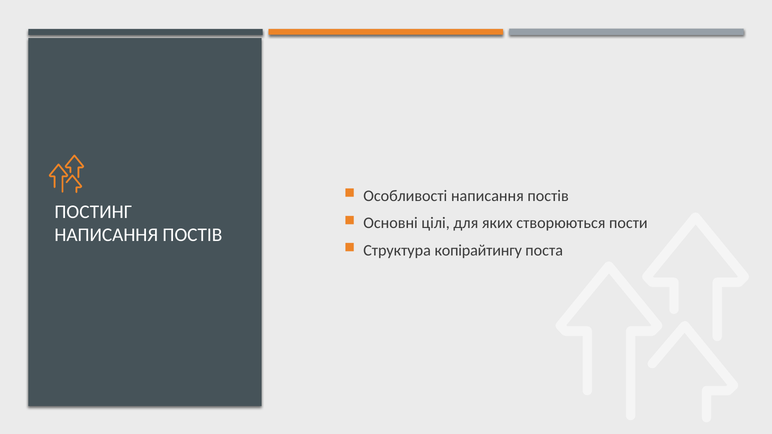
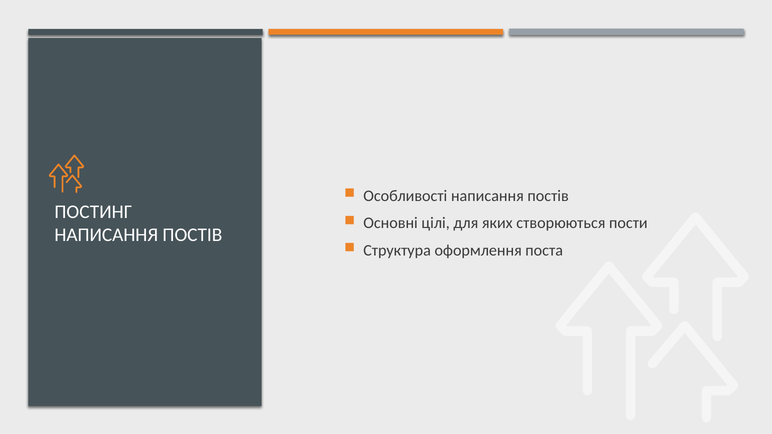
копірайтингу: копірайтингу -> оформлення (478, 251)
